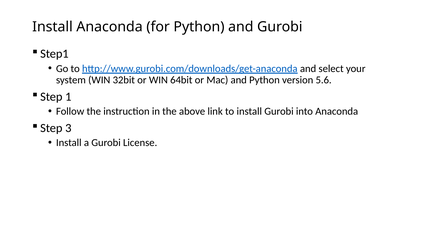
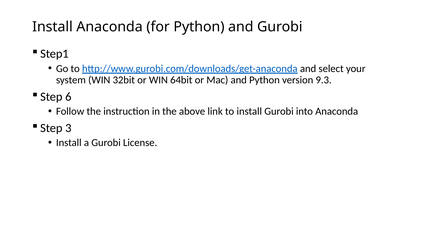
5.6: 5.6 -> 9.3 (324, 80)
1: 1 -> 6 (68, 97)
